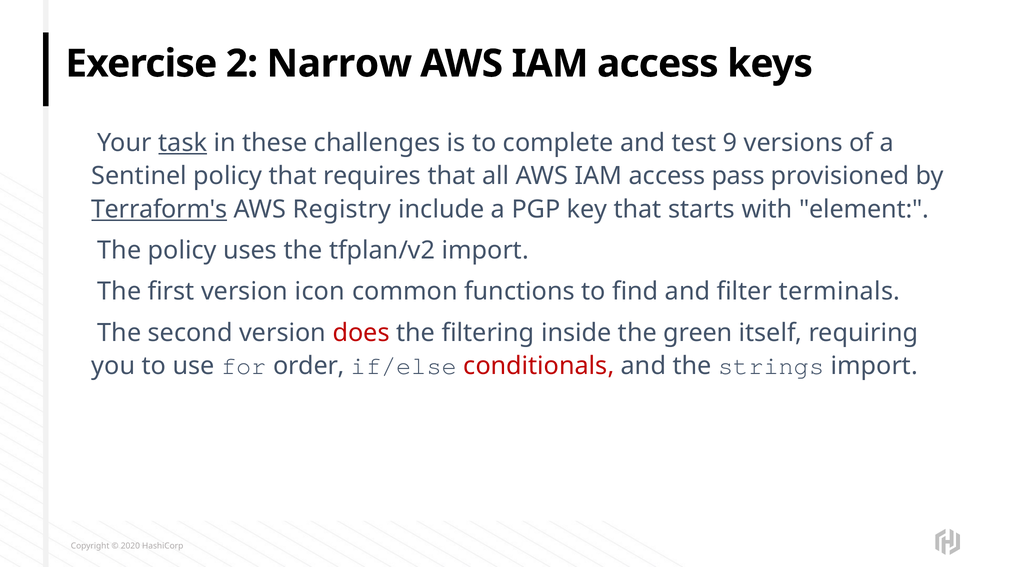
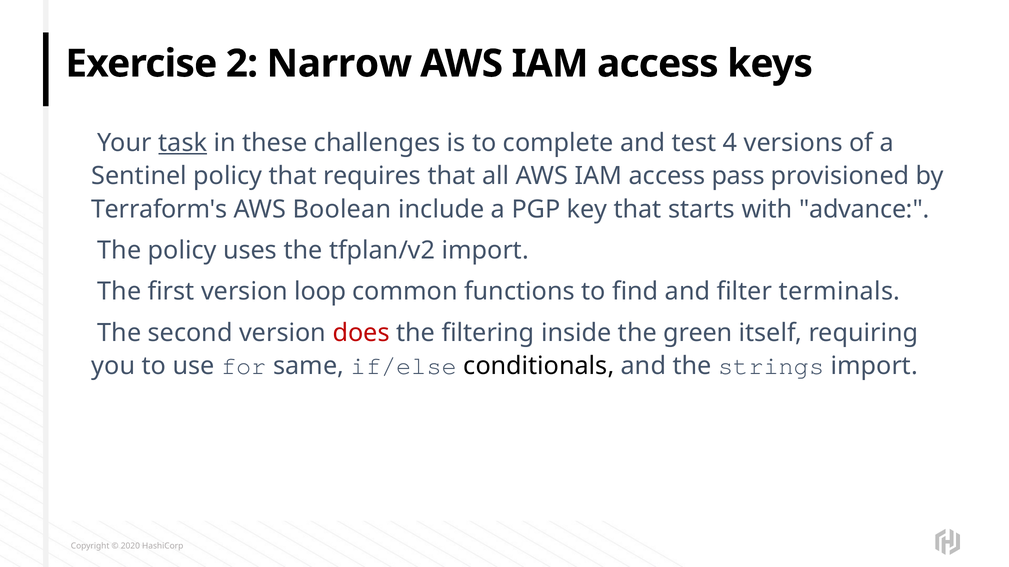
9: 9 -> 4 (730, 143)
Terraform's underline: present -> none (159, 210)
Registry: Registry -> Boolean (342, 210)
element: element -> advance (864, 210)
icon: icon -> loop (320, 292)
order: order -> same (309, 366)
conditionals colour: red -> black (539, 366)
